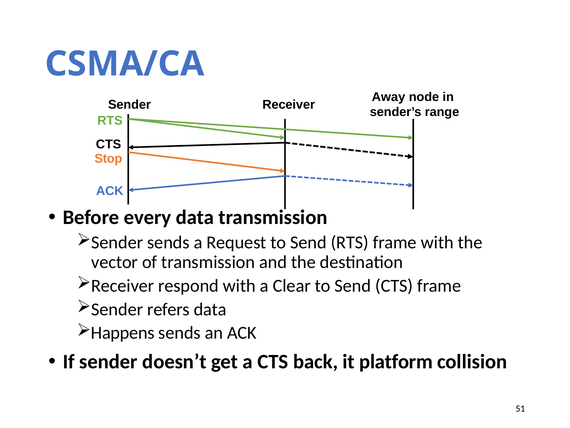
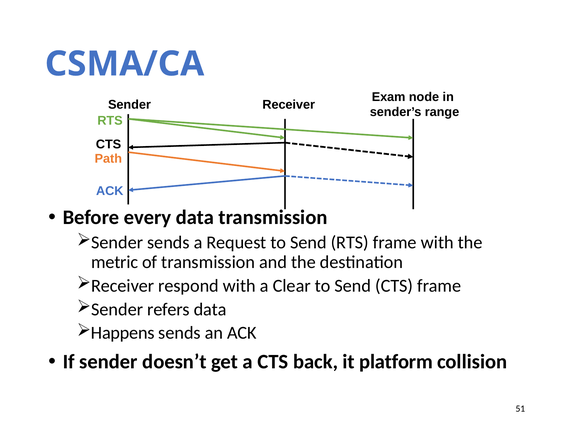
Away: Away -> Exam (389, 97)
Stop: Stop -> Path (108, 158)
vector: vector -> metric (115, 262)
